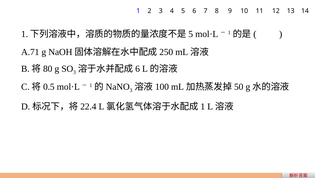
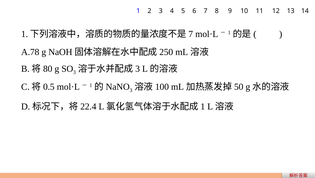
5: 5 -> 7 (191, 34)
A.71: A.71 -> A.78 (30, 52)
6: 6 -> 3 (138, 68)
